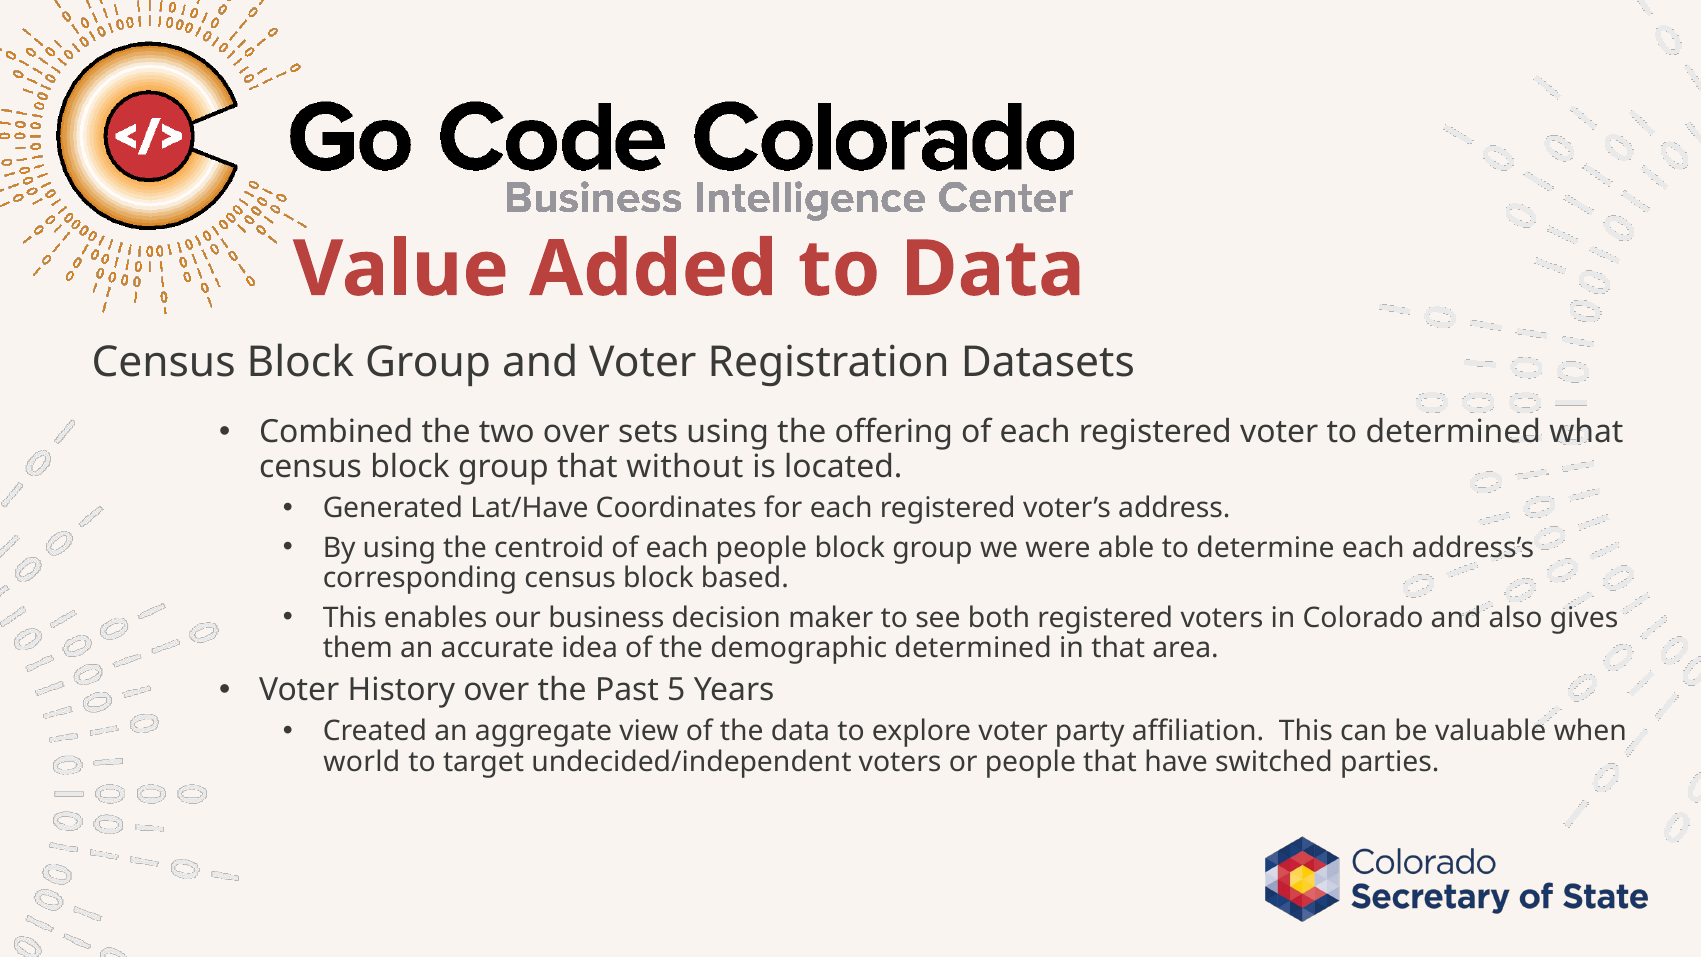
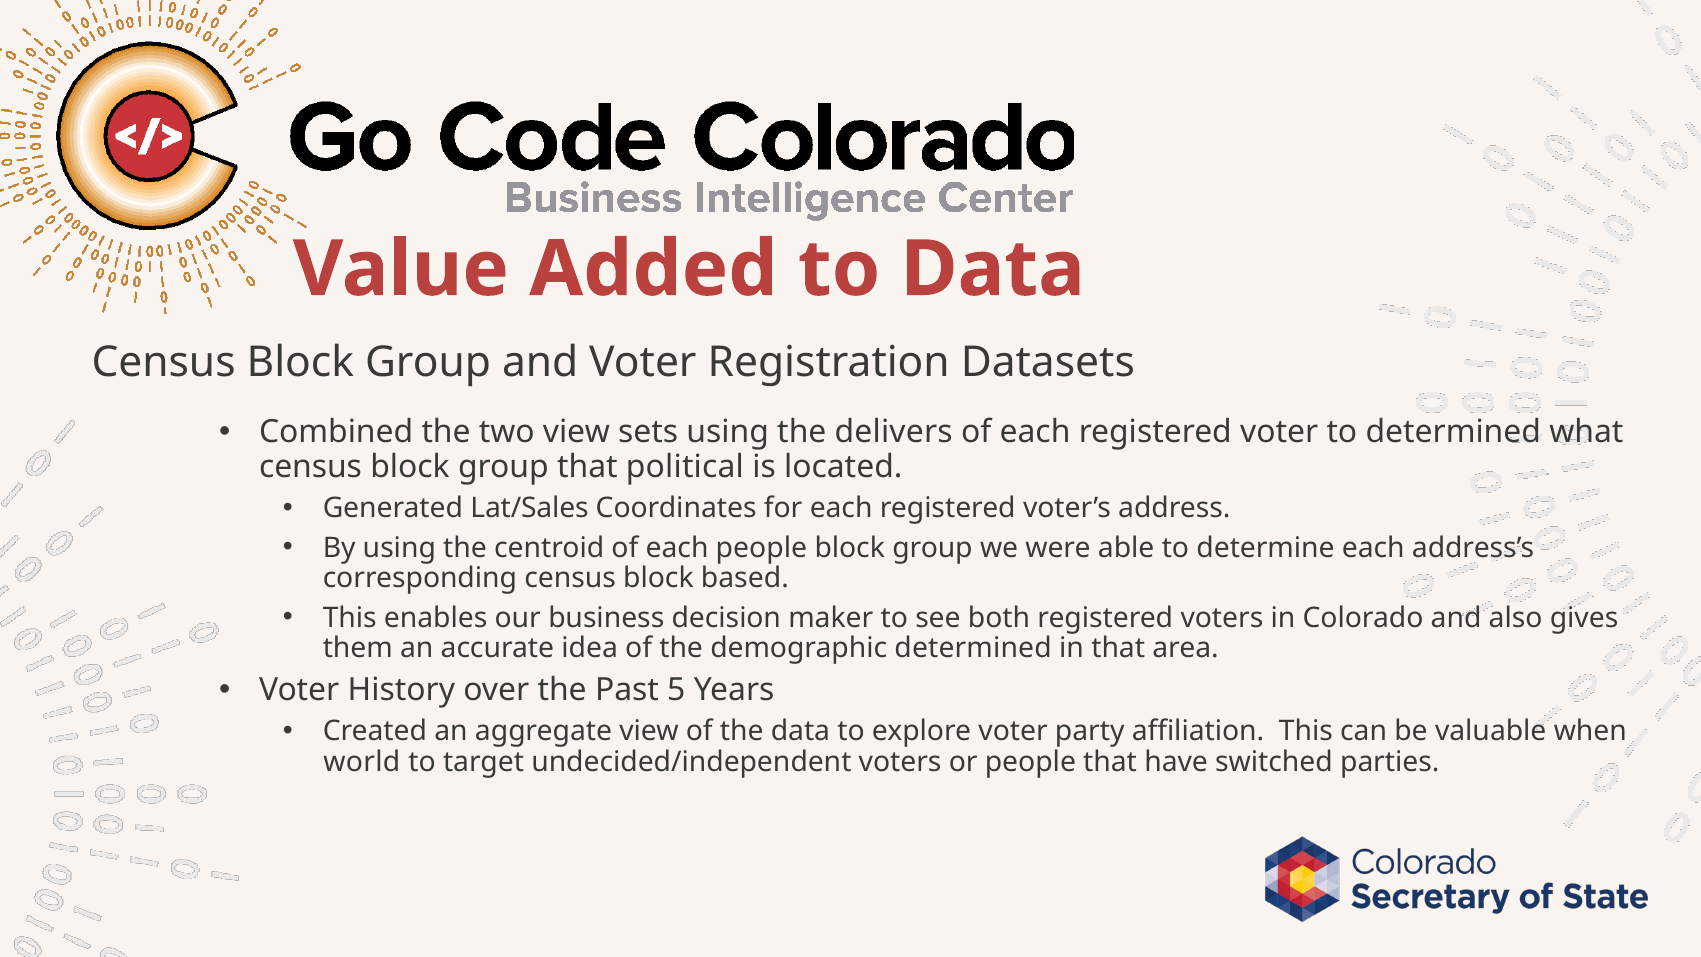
two over: over -> view (576, 432)
offering: offering -> delivers (894, 432)
without: without -> political (685, 467)
Lat/Have: Lat/Have -> Lat/Sales (530, 508)
